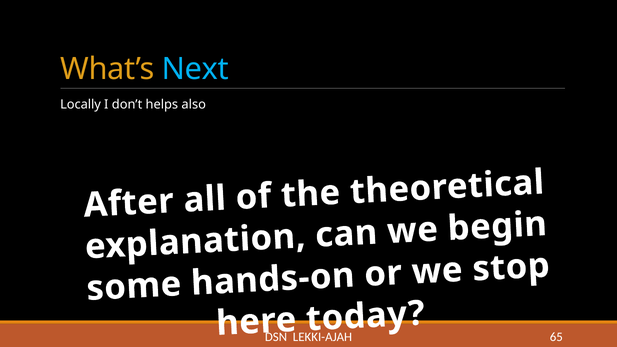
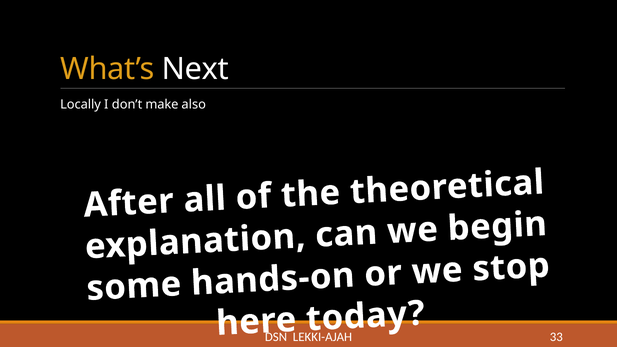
Next colour: light blue -> white (195, 69)
helps: helps -> make (162, 104)
65: 65 -> 33 (556, 337)
